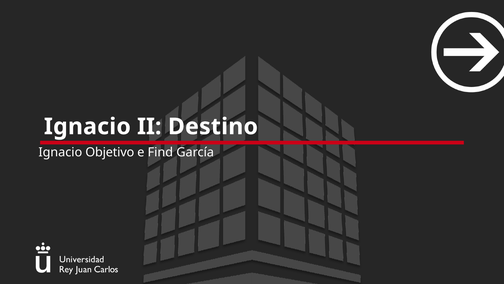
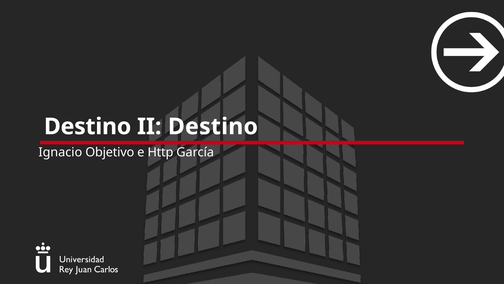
Ignacio: Ignacio -> Destino (88, 126)
Find: Find -> Http (160, 152)
